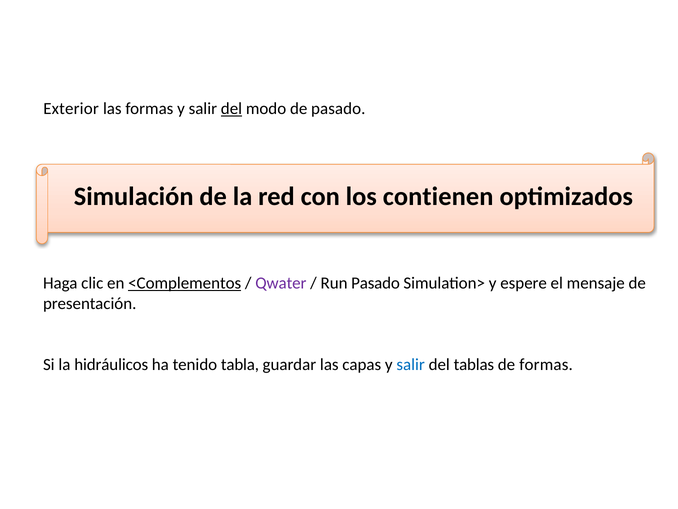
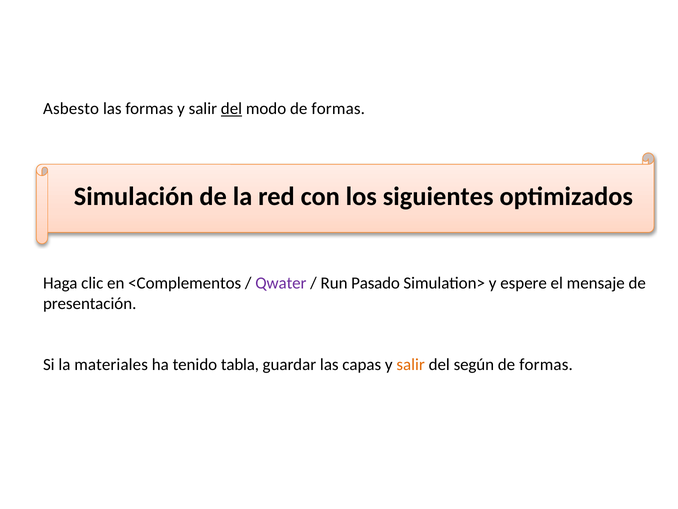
Exterior: Exterior -> Asbesto (71, 109)
modo de pasado: pasado -> formas (338, 109)
contienen: contienen -> siguientes (438, 196)
<Complementos underline: present -> none (185, 283)
hidráulicos: hidráulicos -> materiales (111, 364)
salir colour: blue -> orange (411, 364)
tablas: tablas -> según (474, 364)
